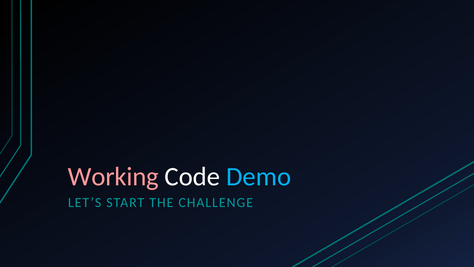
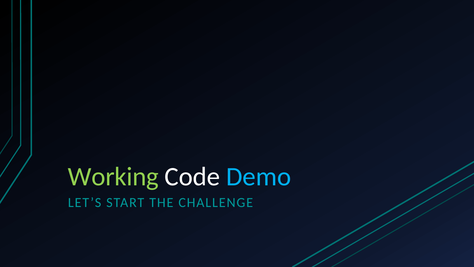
Working colour: pink -> light green (113, 176)
